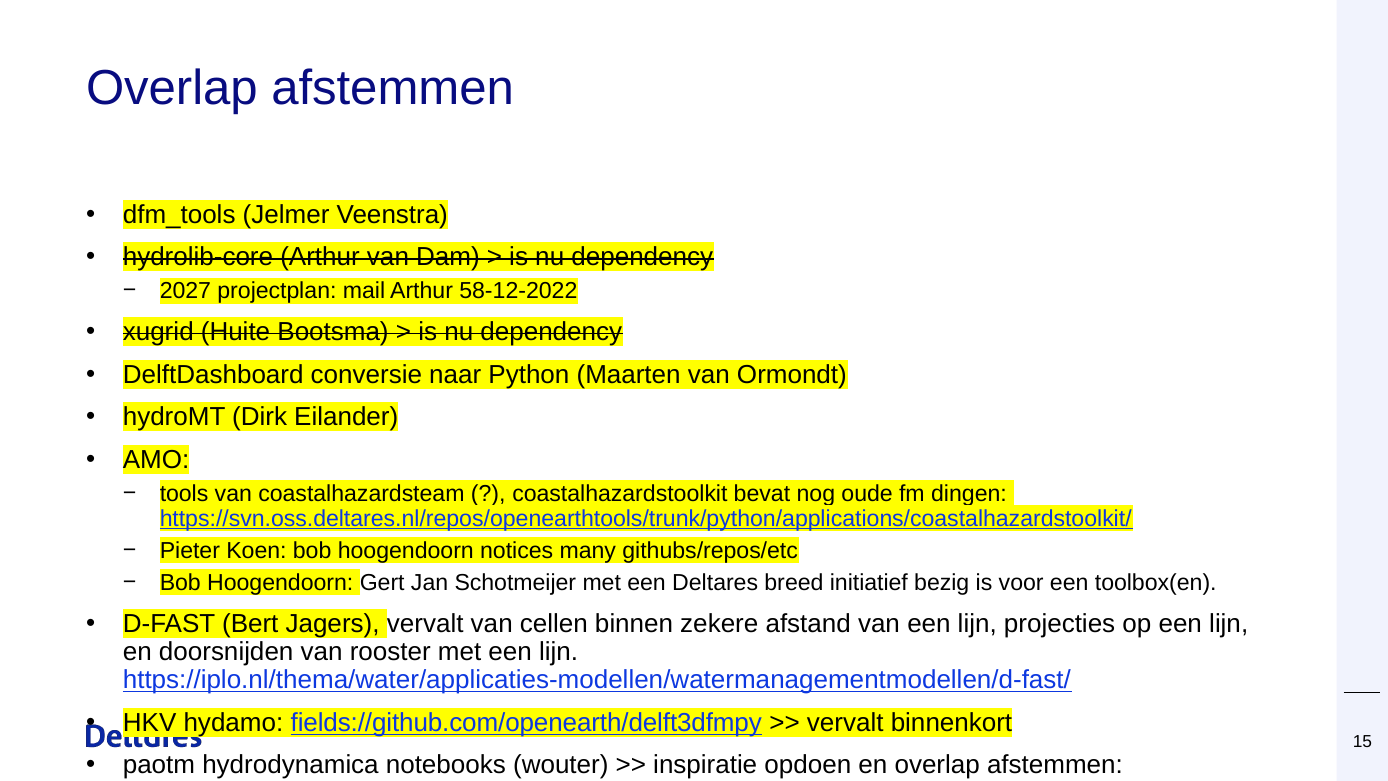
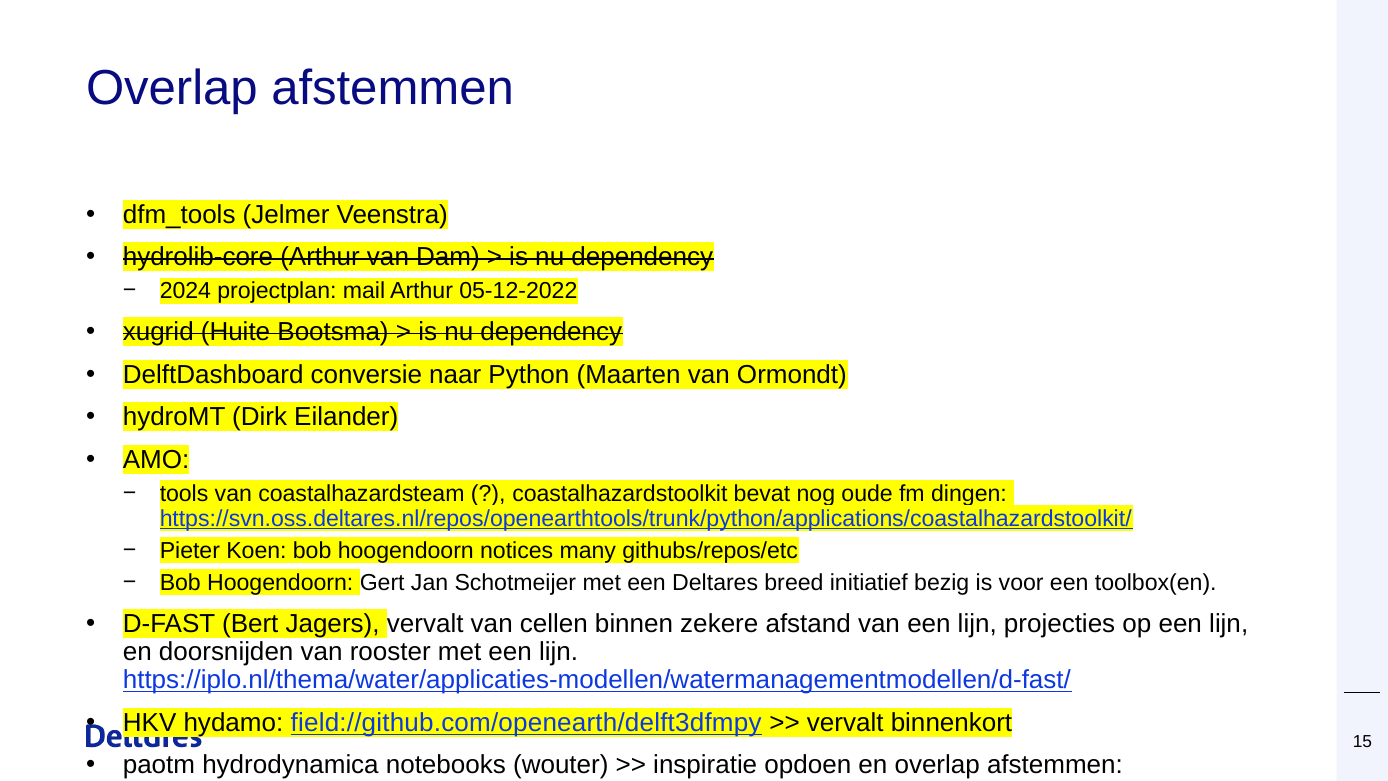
2027: 2027 -> 2024 (185, 291)
58-12-2022: 58-12-2022 -> 05-12-2022 (518, 291)
fields://github.com/openearth/delft3dfmpy: fields://github.com/openearth/delft3dfmpy -> field://github.com/openearth/delft3dfmpy (526, 722)
